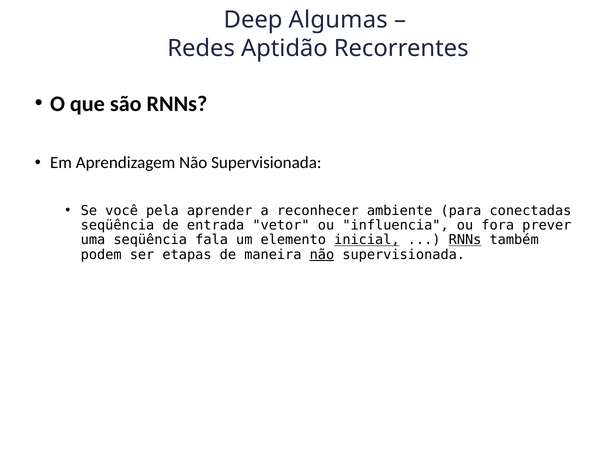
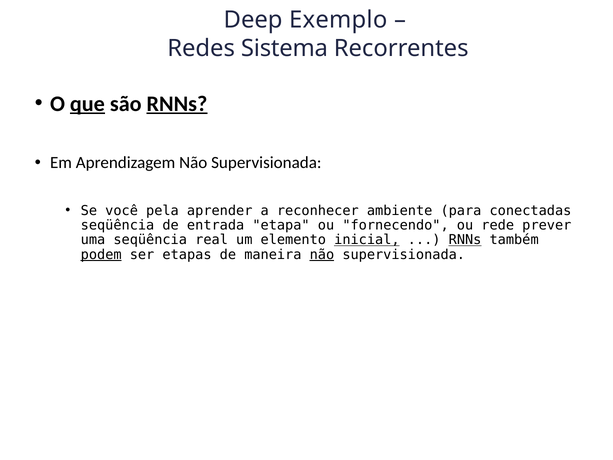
Algumas: Algumas -> Exemplo (338, 20)
Aptidão: Aptidão -> Sistema (284, 49)
que underline: none -> present (87, 104)
RNNs underline: none -> present (177, 104)
vetor: vetor -> etapa (281, 225)
influencia: influencia -> fornecendo (396, 225)
fora: fora -> rede (498, 225)
fala: fala -> real (212, 240)
podem underline: none -> present (101, 254)
